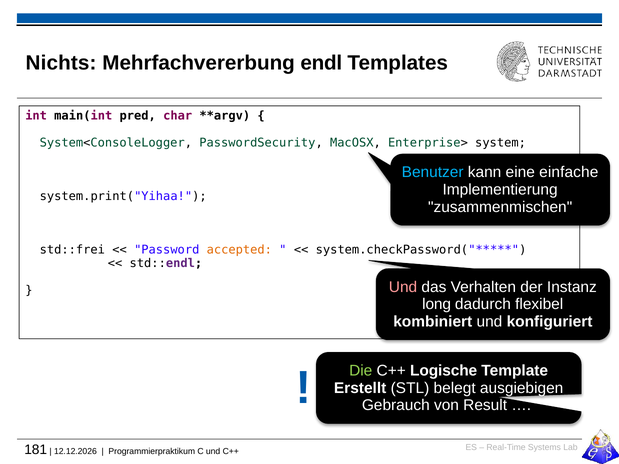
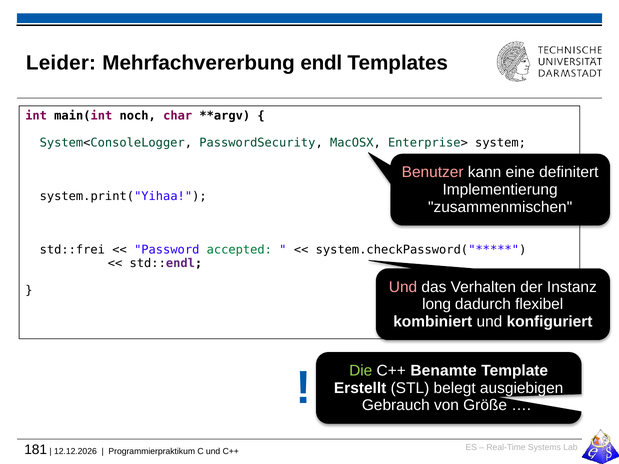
Nichts: Nichts -> Leider (61, 63)
pred: pred -> noch (138, 116)
Benutzer colour: light blue -> pink (433, 172)
einfache: einfache -> definitert (569, 172)
accepted colour: orange -> green (239, 250)
Logische: Logische -> Benamte (444, 371)
Result: Result -> Größe (485, 405)
